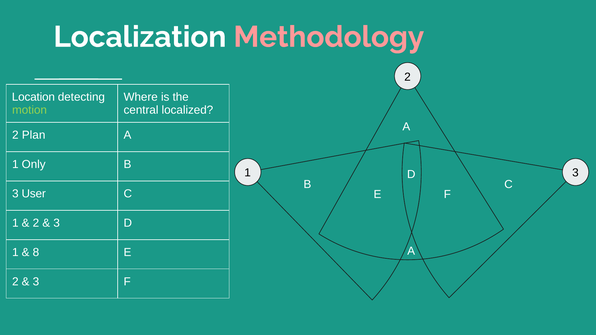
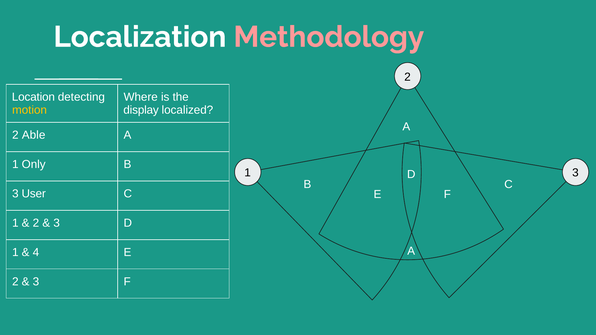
motion colour: light green -> yellow (30, 110)
central: central -> display (141, 110)
Plan: Plan -> Able (34, 135)
8: 8 -> 4 (36, 252)
